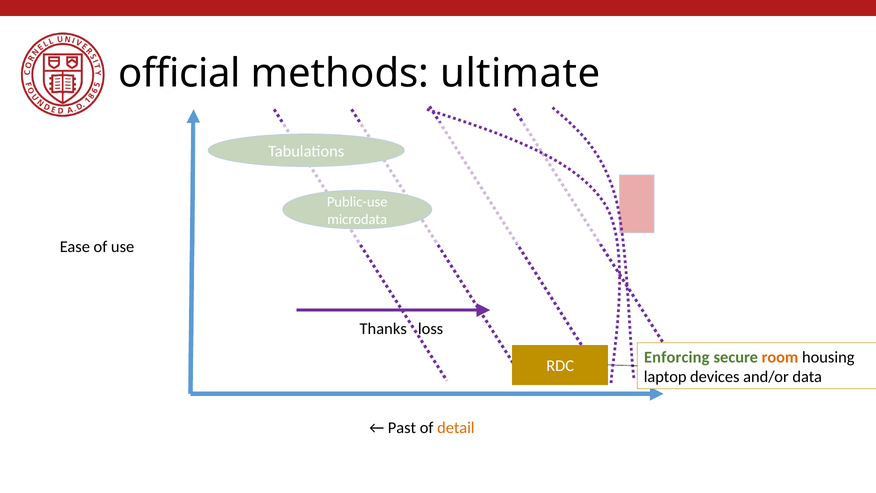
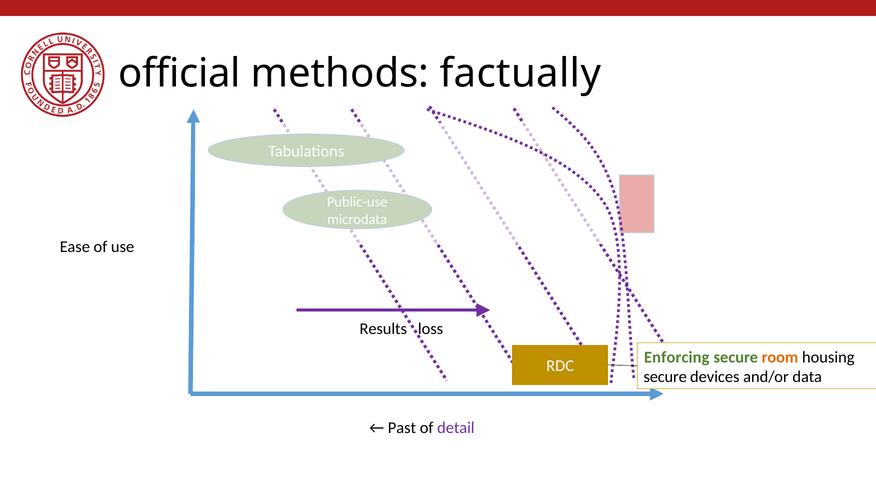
ultimate: ultimate -> factually (520, 74)
Thanks: Thanks -> Results (383, 329)
laptop: laptop -> secure (665, 377)
detail colour: orange -> purple (456, 428)
